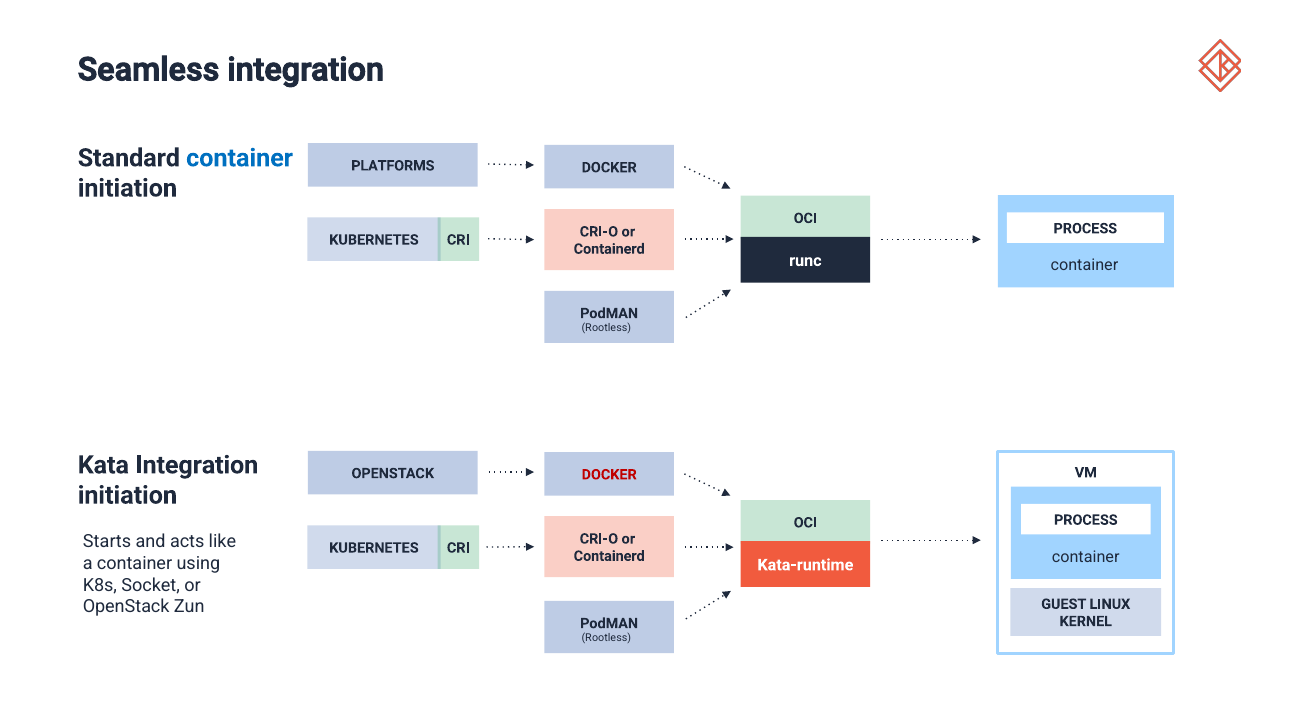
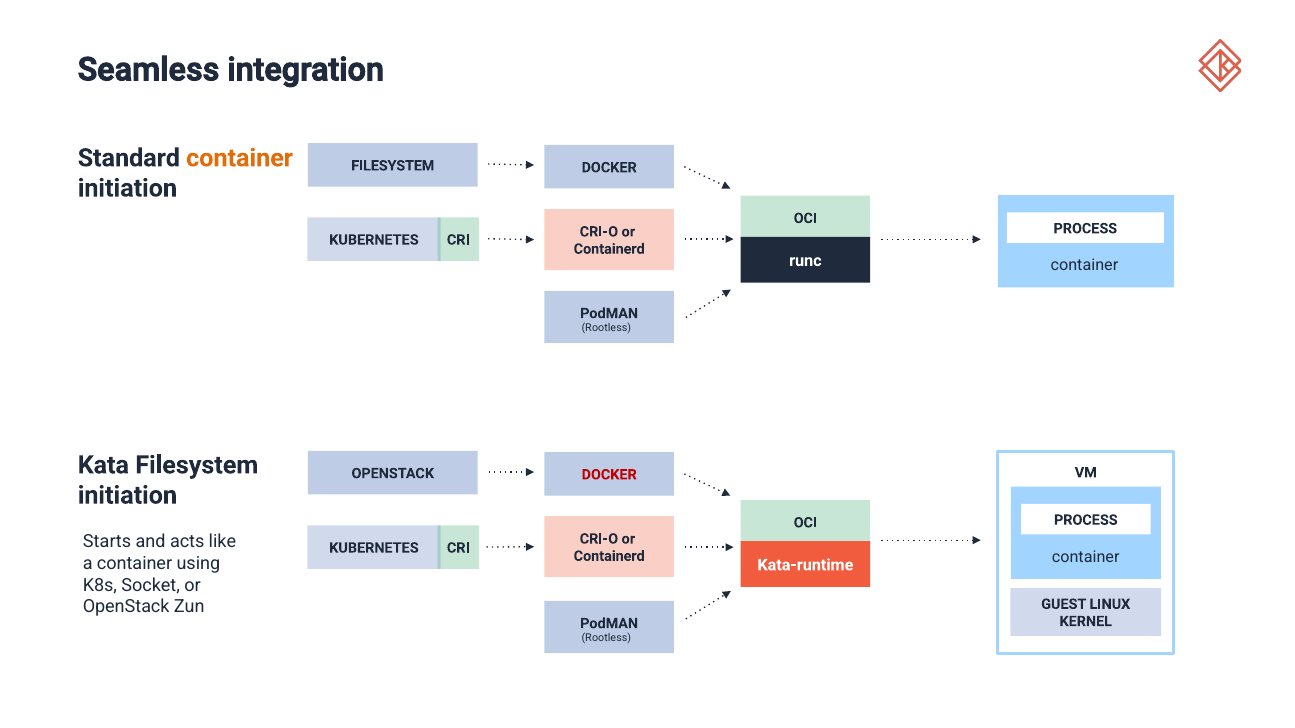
container colour: blue -> orange (240, 158)
PLATFORMS: PLATFORMS -> FILESYSTEM (393, 166)
Kata Integration: Integration -> Filesystem (197, 465)
